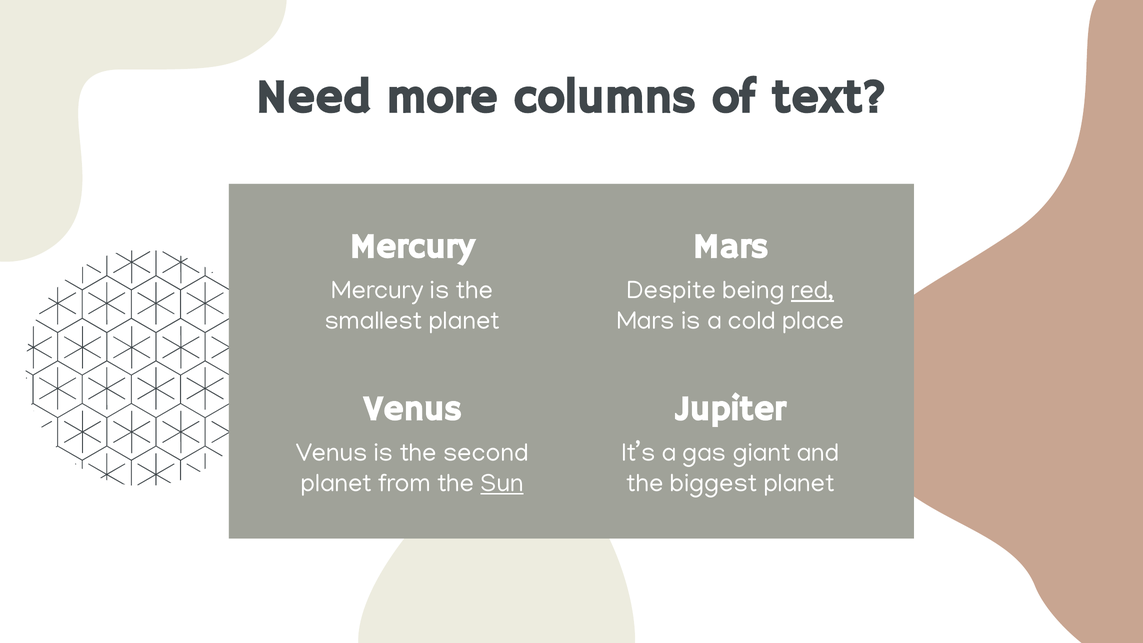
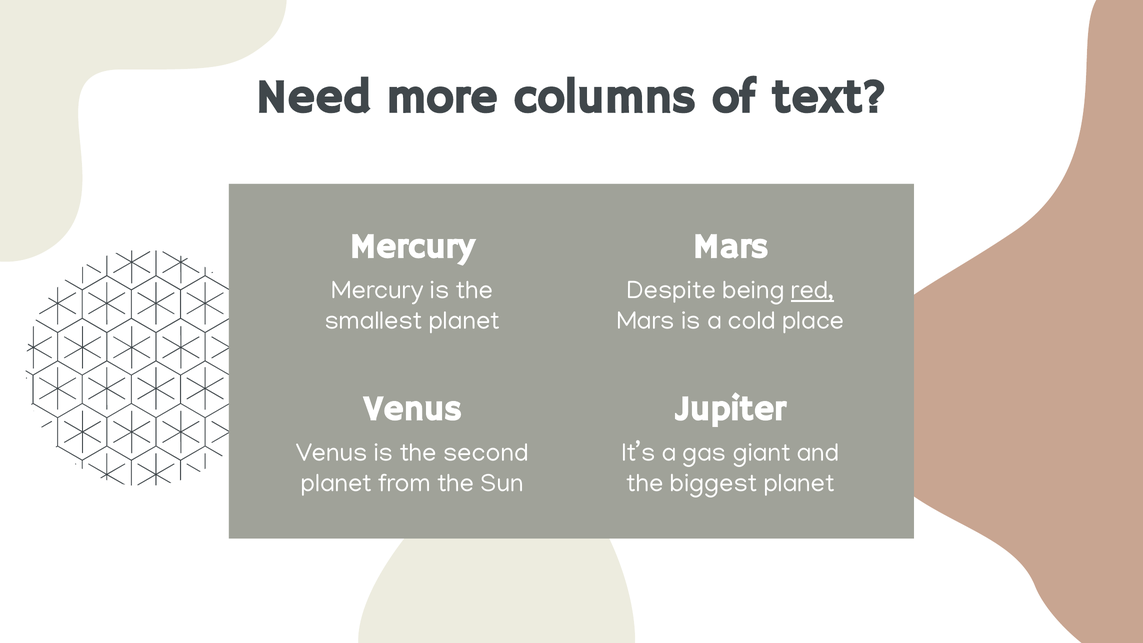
Sun underline: present -> none (502, 483)
